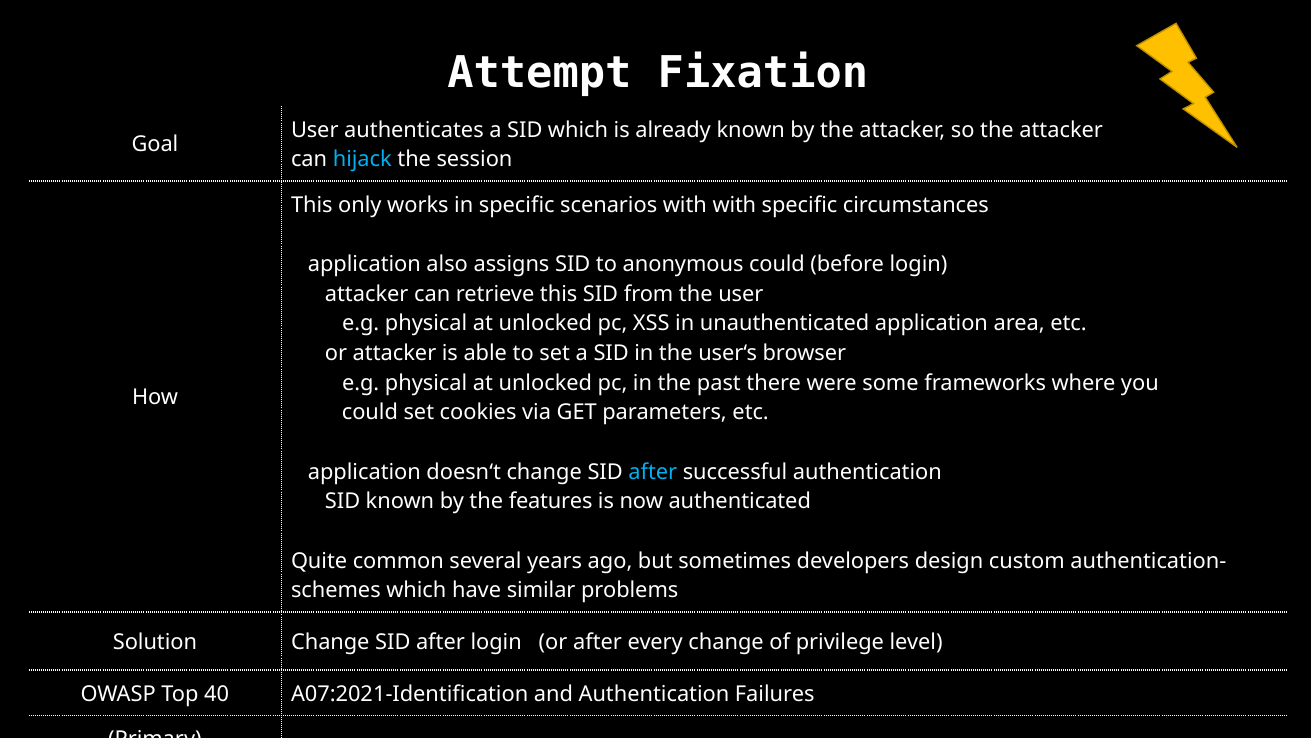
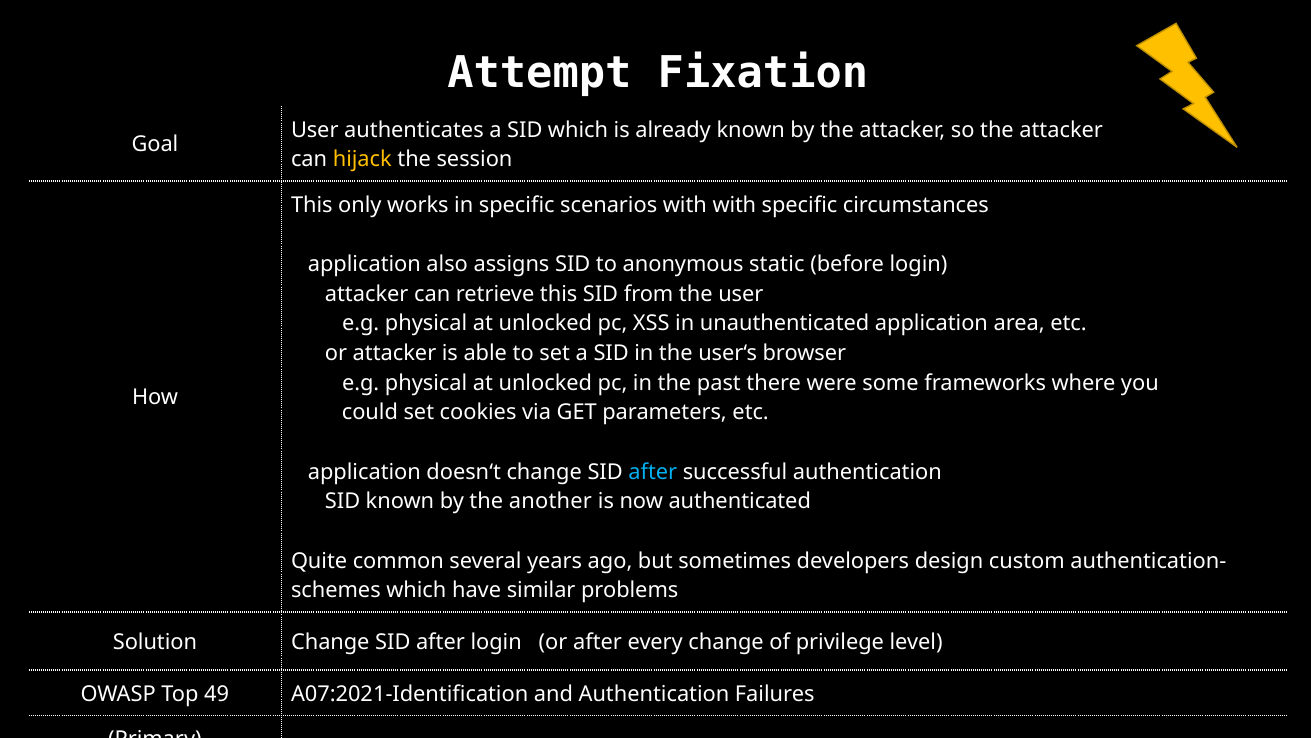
hijack colour: light blue -> yellow (362, 159)
anonymous could: could -> static (777, 264)
features: features -> another (550, 501)
40: 40 -> 49 (217, 693)
